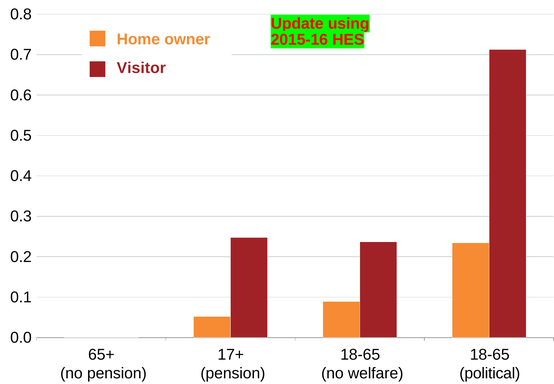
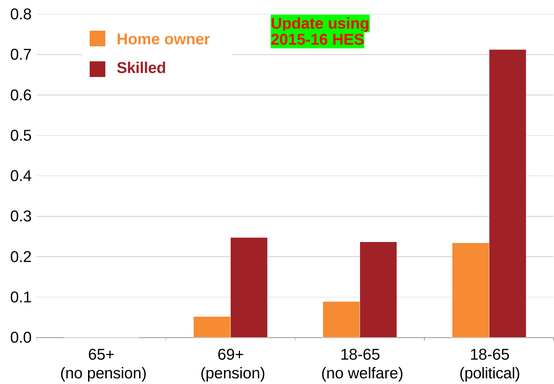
Visitor: Visitor -> Skilled (141, 68)
17+: 17+ -> 69+ (231, 354)
